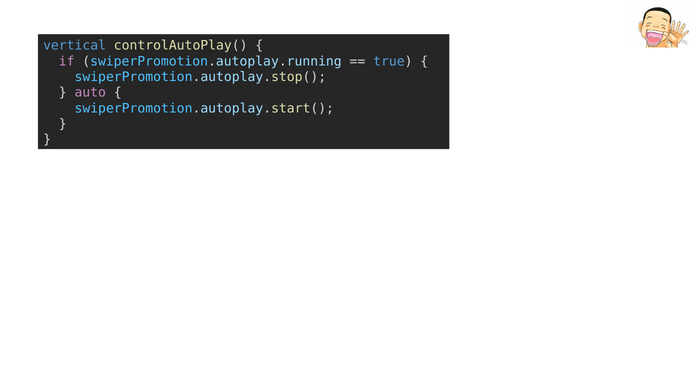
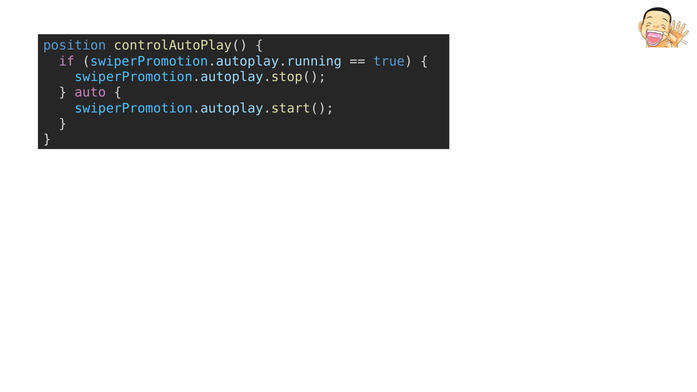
vertical: vertical -> position (75, 46)
